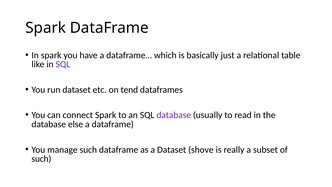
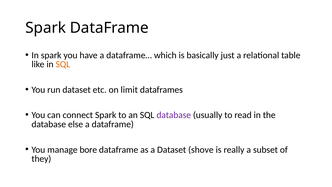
SQL colour: purple -> orange (63, 64)
tend: tend -> limit (129, 90)
manage such: such -> bore (88, 149)
such: such -> they (41, 159)
